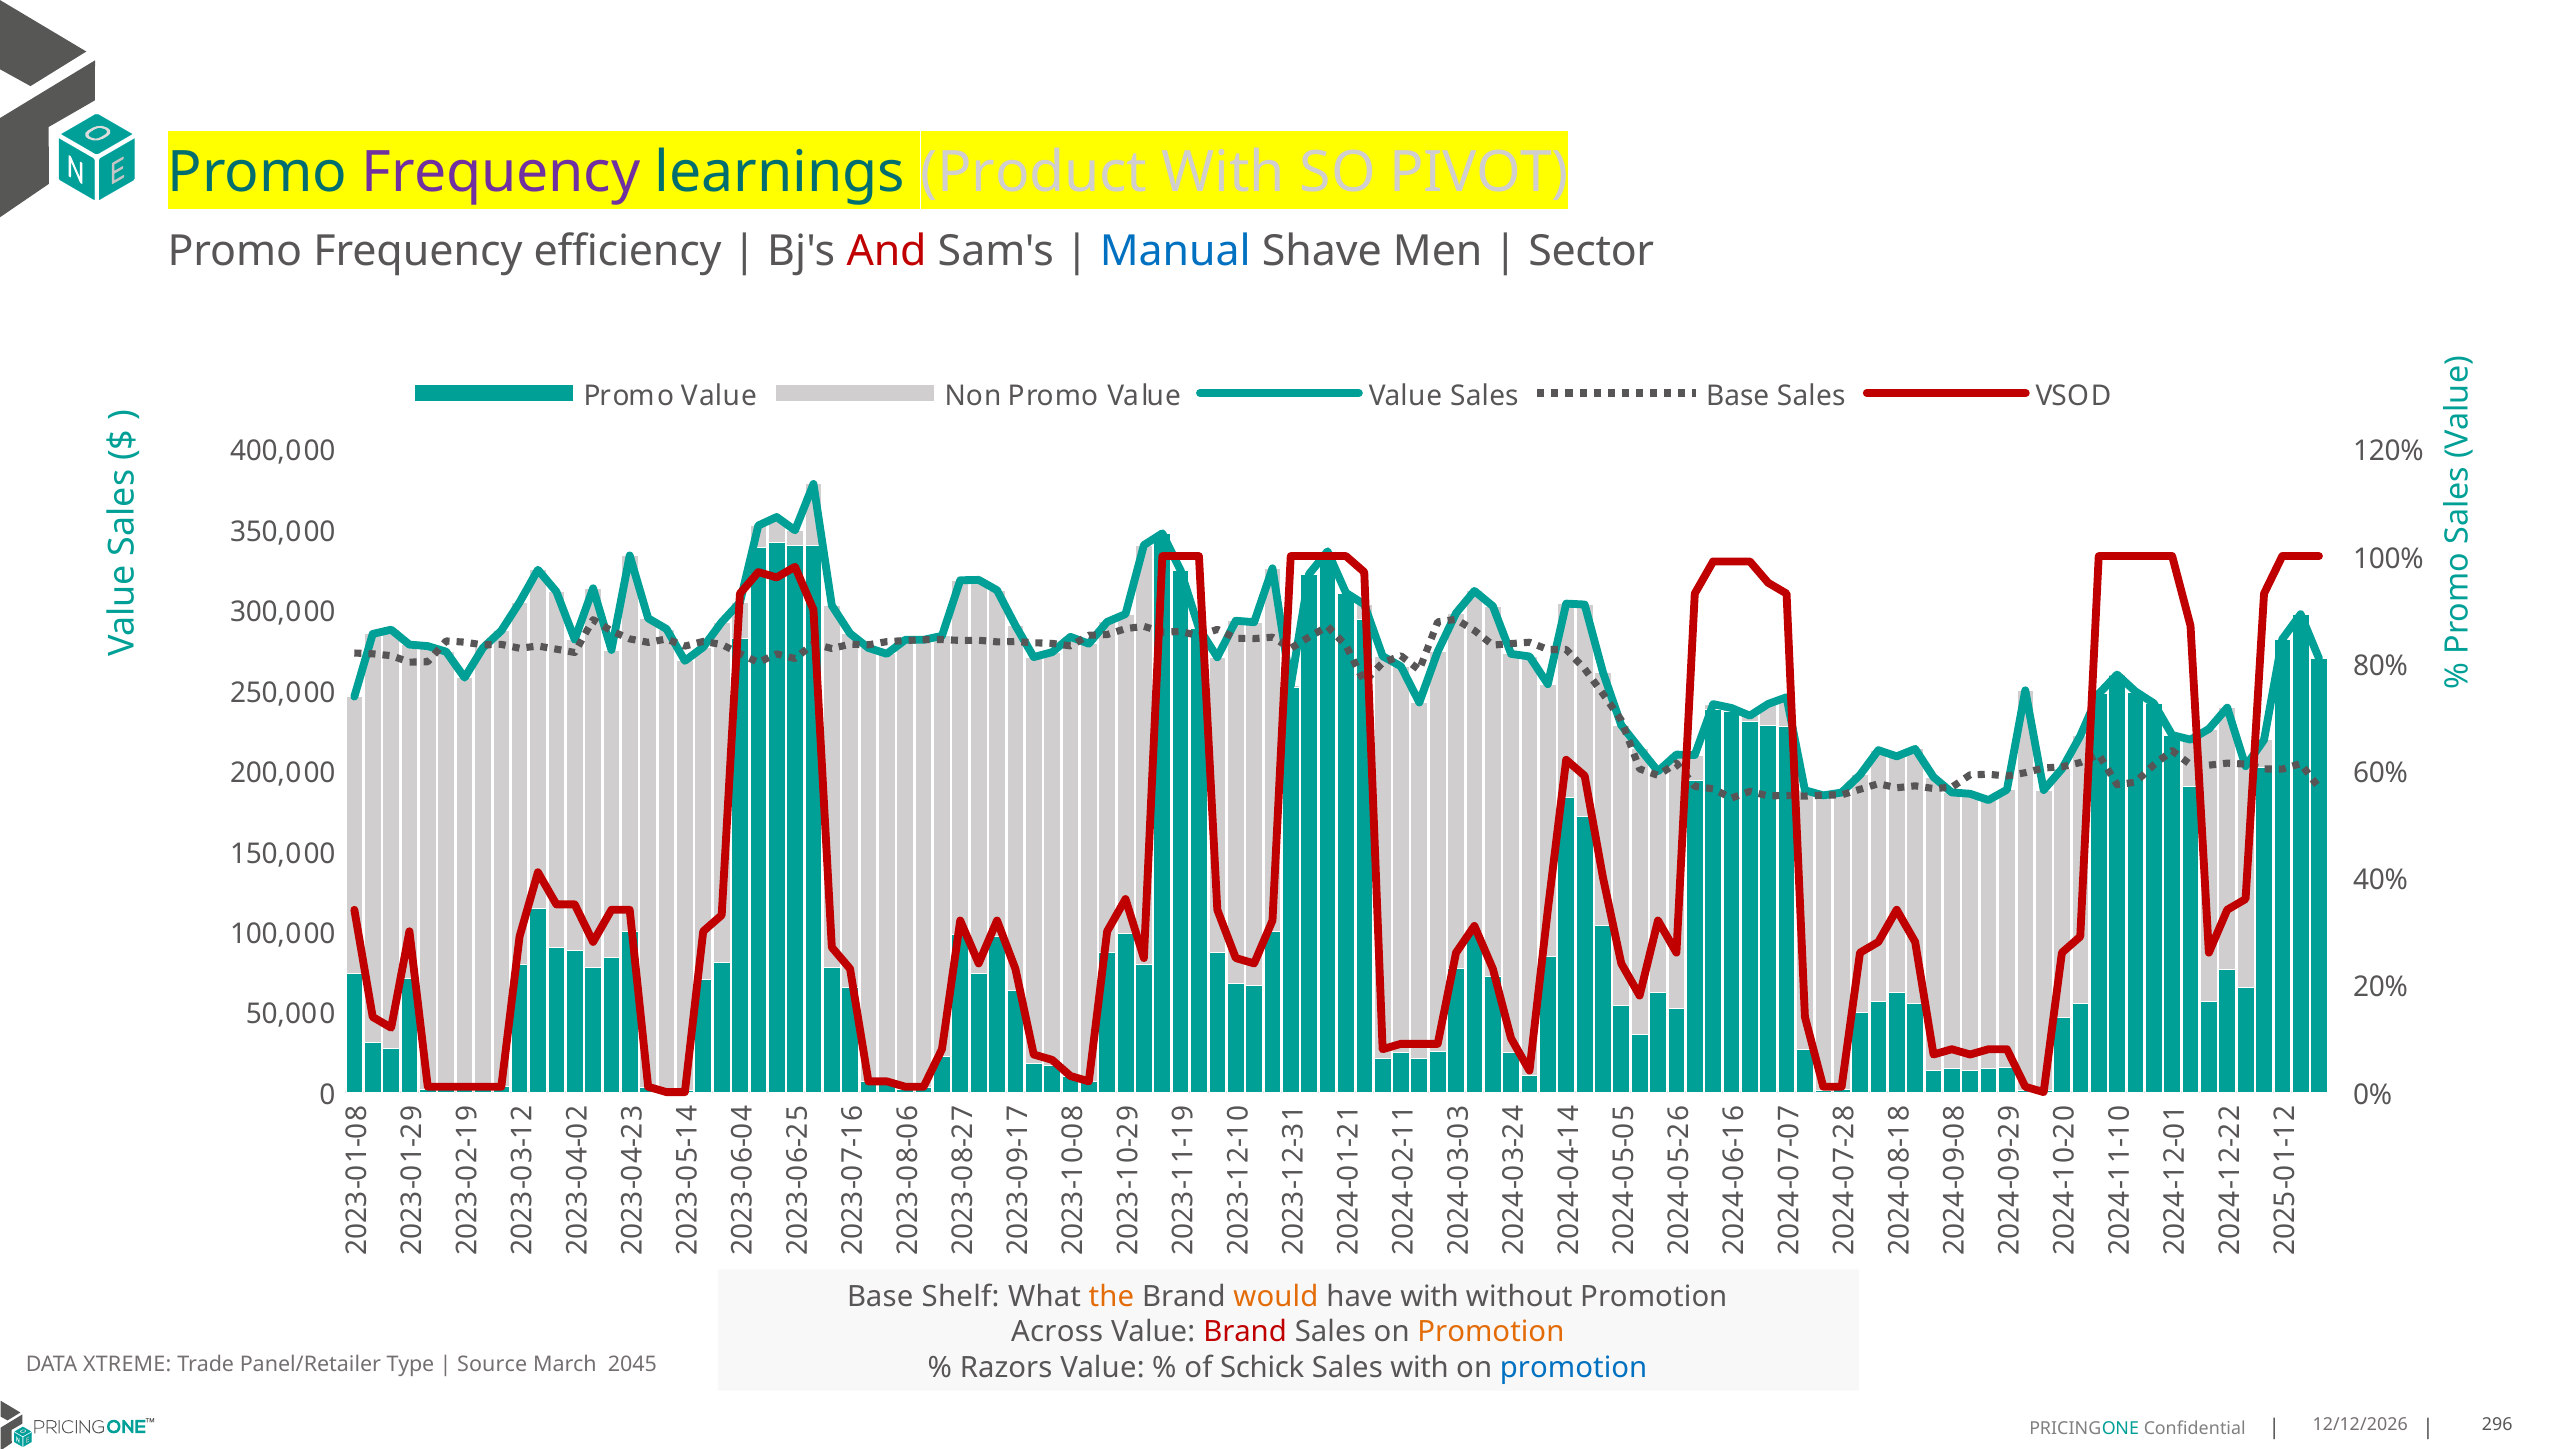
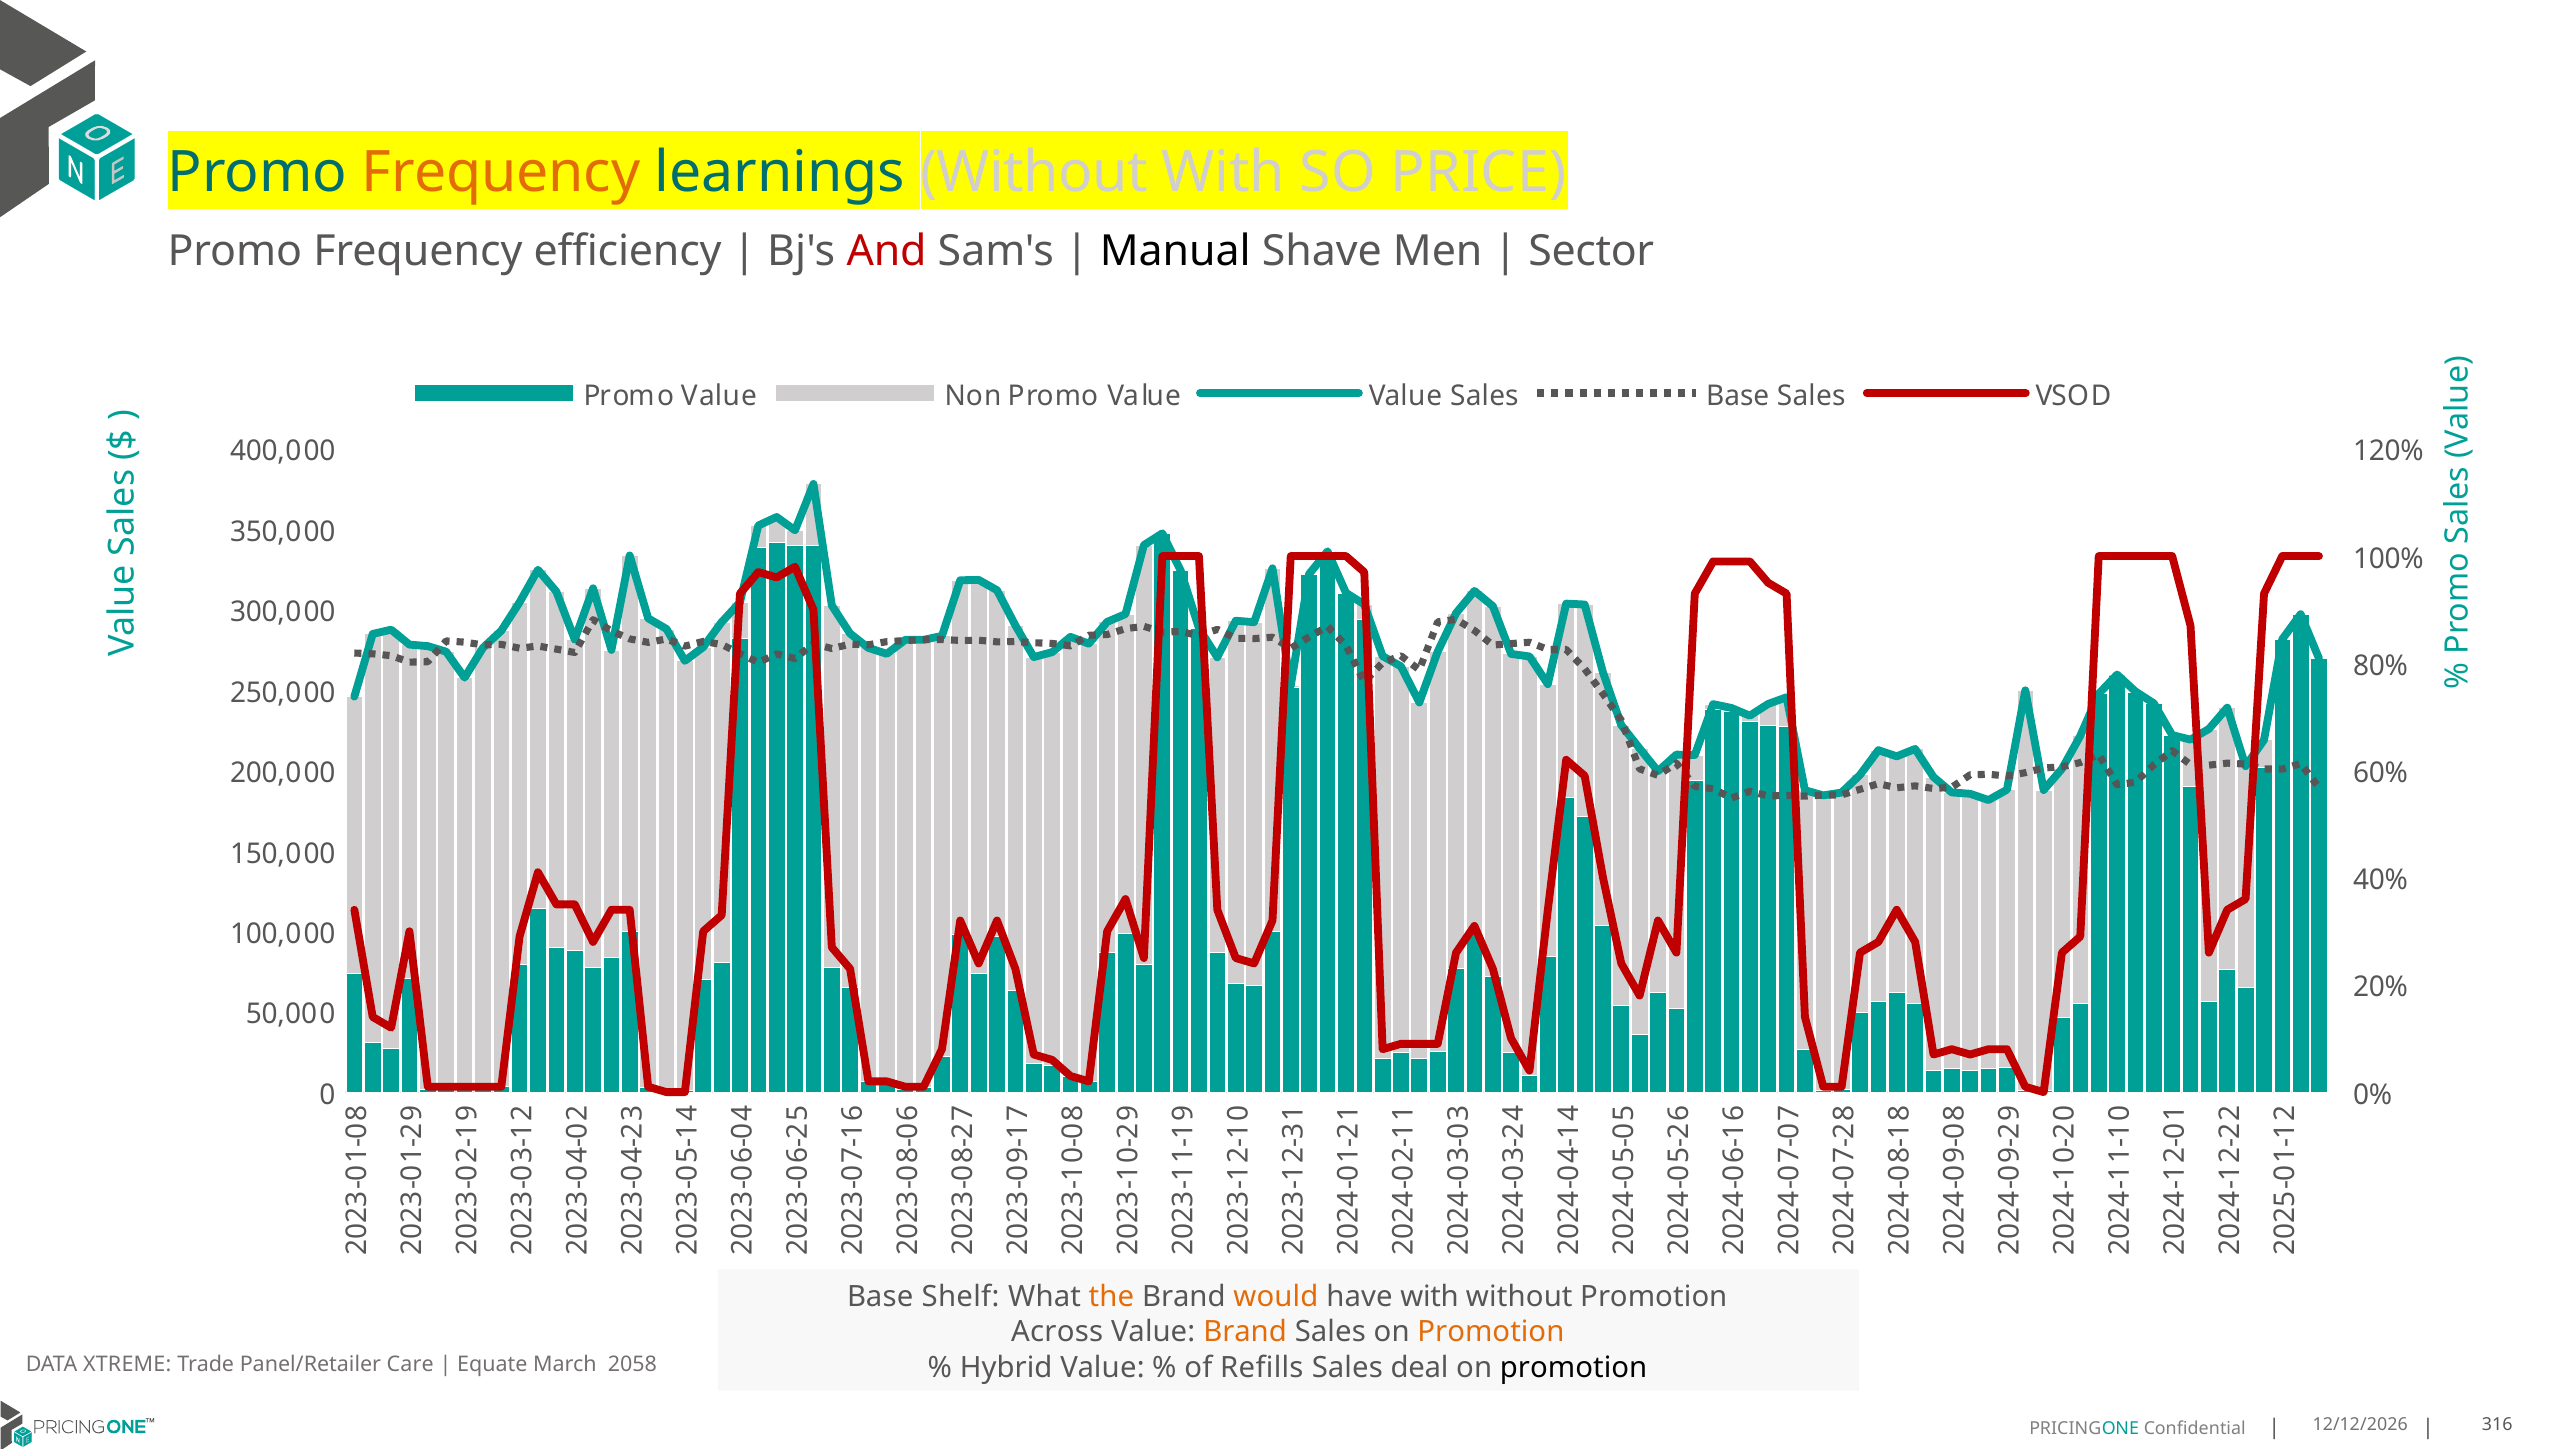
Frequency colour: purple -> orange (501, 173)
learnings Product: Product -> Without (1034, 173)
PIVOT: PIVOT -> PRICE (1479, 173)
Manual colour: blue -> black (1175, 251)
Brand colour: red -> orange (1245, 1332)
Type: Type -> Care (410, 1365)
Source: Source -> Equate (492, 1365)
2045: 2045 -> 2058 (632, 1365)
Razors: Razors -> Hybrid (1006, 1368)
Schick: Schick -> Refills (1262, 1368)
Sales with: with -> deal (1420, 1368)
promotion colour: blue -> black (1574, 1368)
296: 296 -> 316 (2497, 1425)
